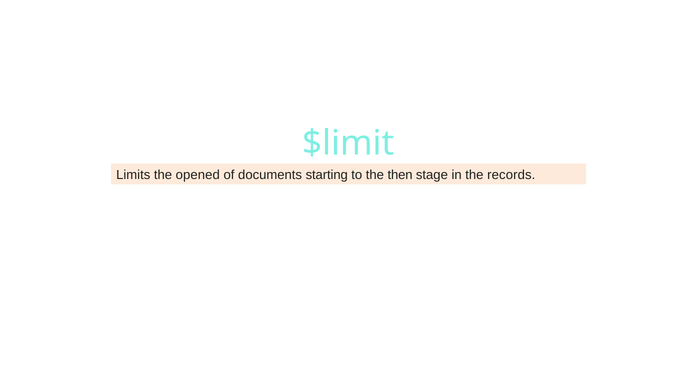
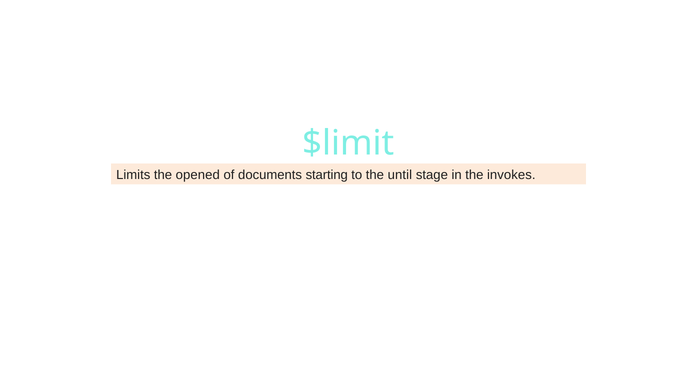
then: then -> until (400, 175)
records: records -> invokes (511, 175)
